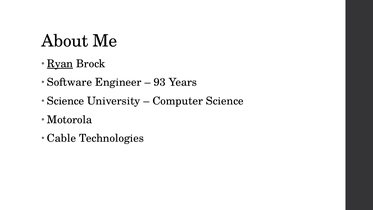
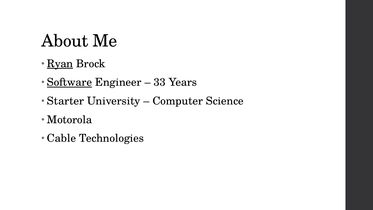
Software underline: none -> present (70, 82)
93: 93 -> 33 (160, 82)
Science: Science -> Starter (66, 101)
